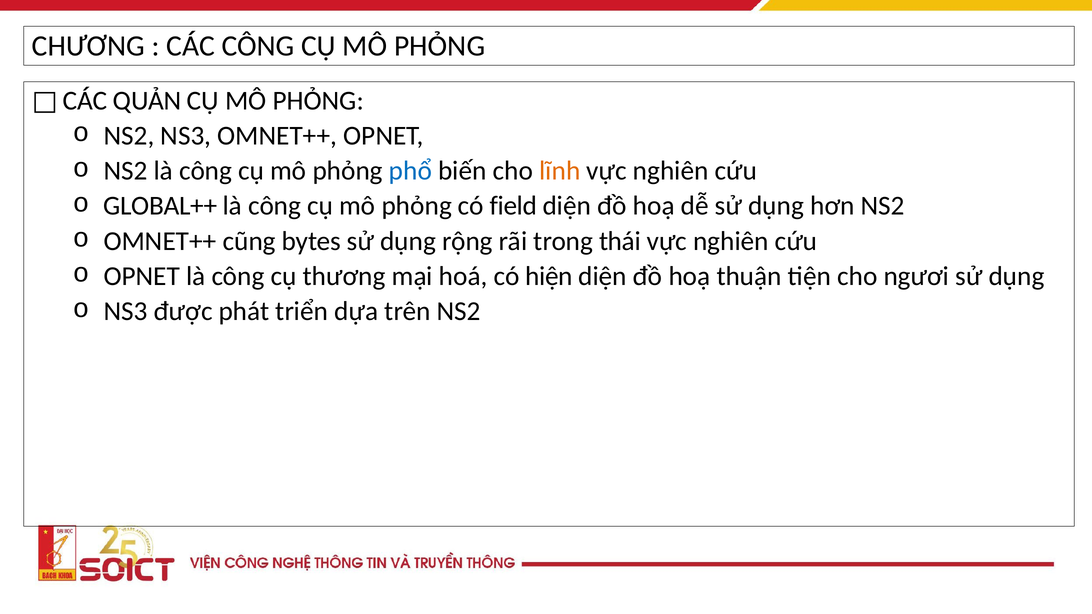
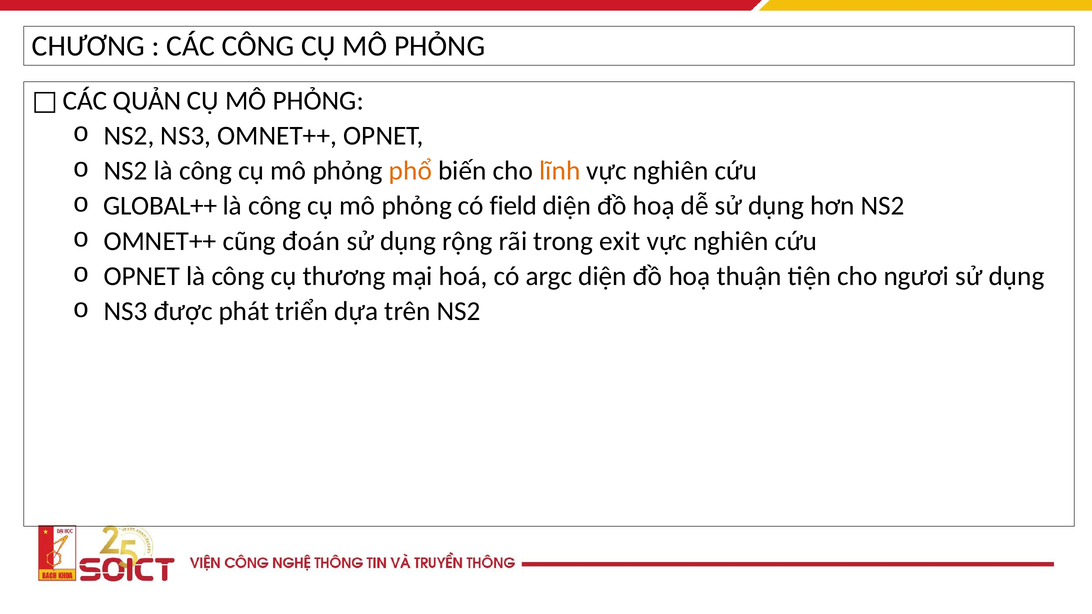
phổ colour: blue -> orange (410, 171)
bytes: bytes -> đoán (311, 241)
thái: thái -> exit (620, 241)
hiện: hiện -> argc (549, 276)
